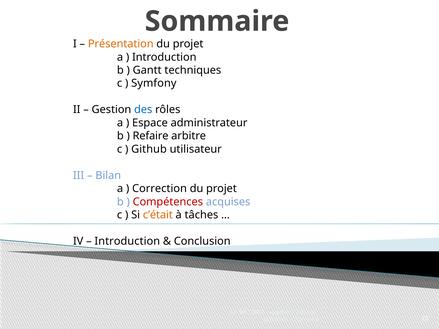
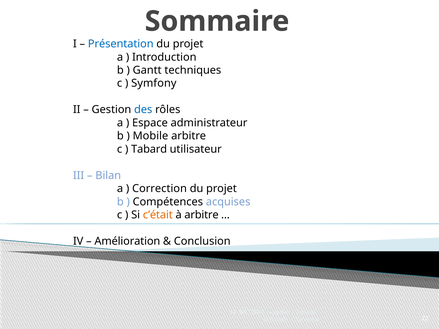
Présentation colour: orange -> blue (121, 44)
Refaire: Refaire -> Mobile (150, 136)
Github: Github -> Tabard (149, 149)
Compétences colour: red -> black (168, 202)
à tâches: tâches -> arbitre (202, 215)
Introduction: Introduction -> Amélioration (127, 241)
